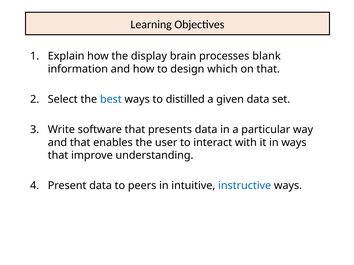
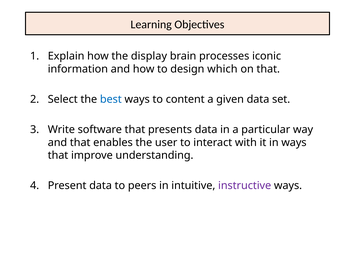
blank: blank -> iconic (267, 56)
distilled: distilled -> content (185, 99)
instructive colour: blue -> purple (245, 186)
